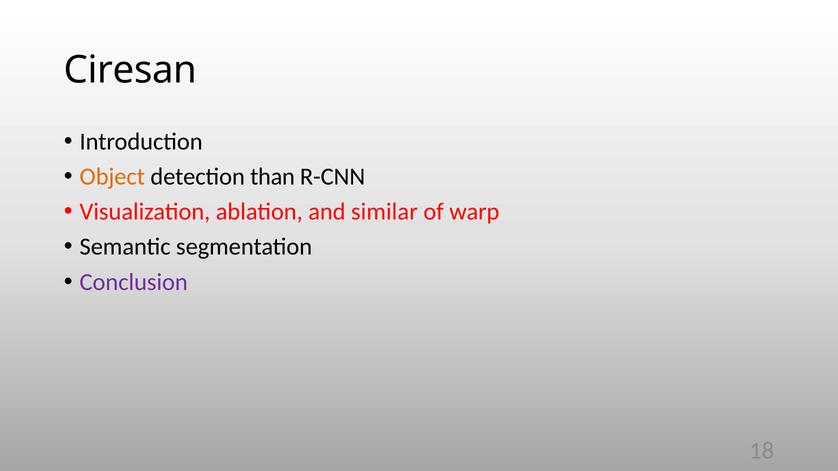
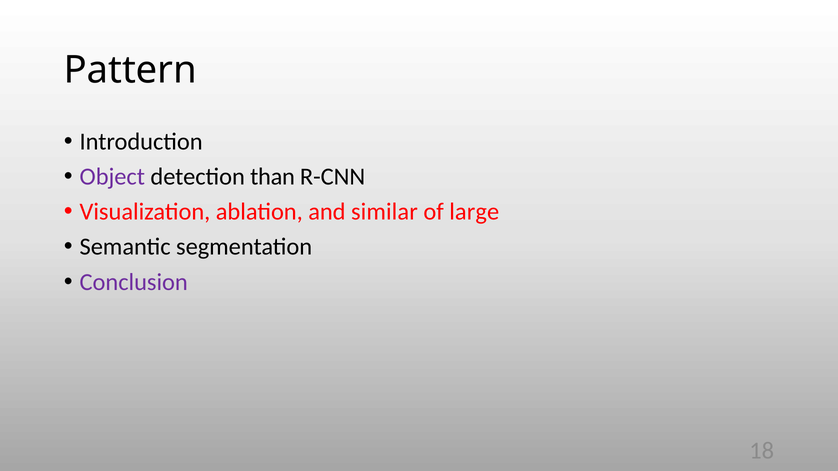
Ciresan: Ciresan -> Pattern (130, 70)
Object colour: orange -> purple (112, 177)
warp: warp -> large (474, 212)
